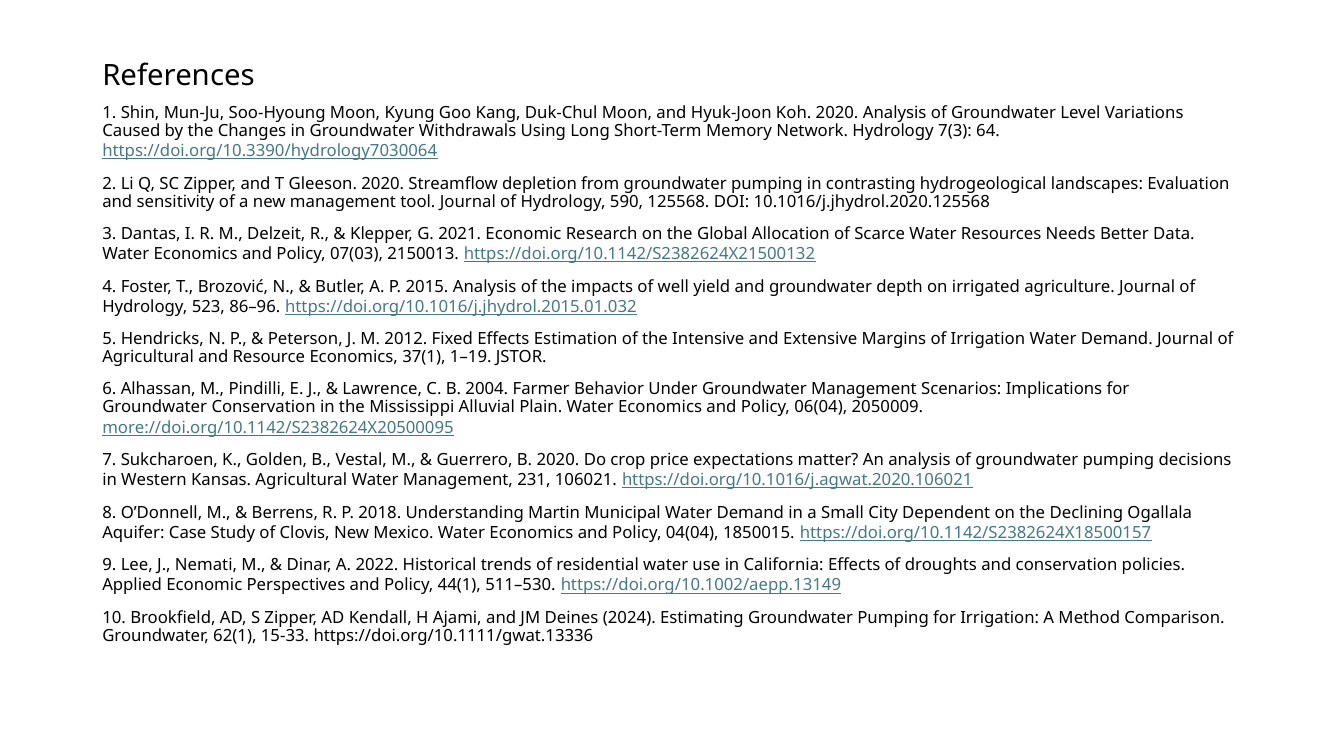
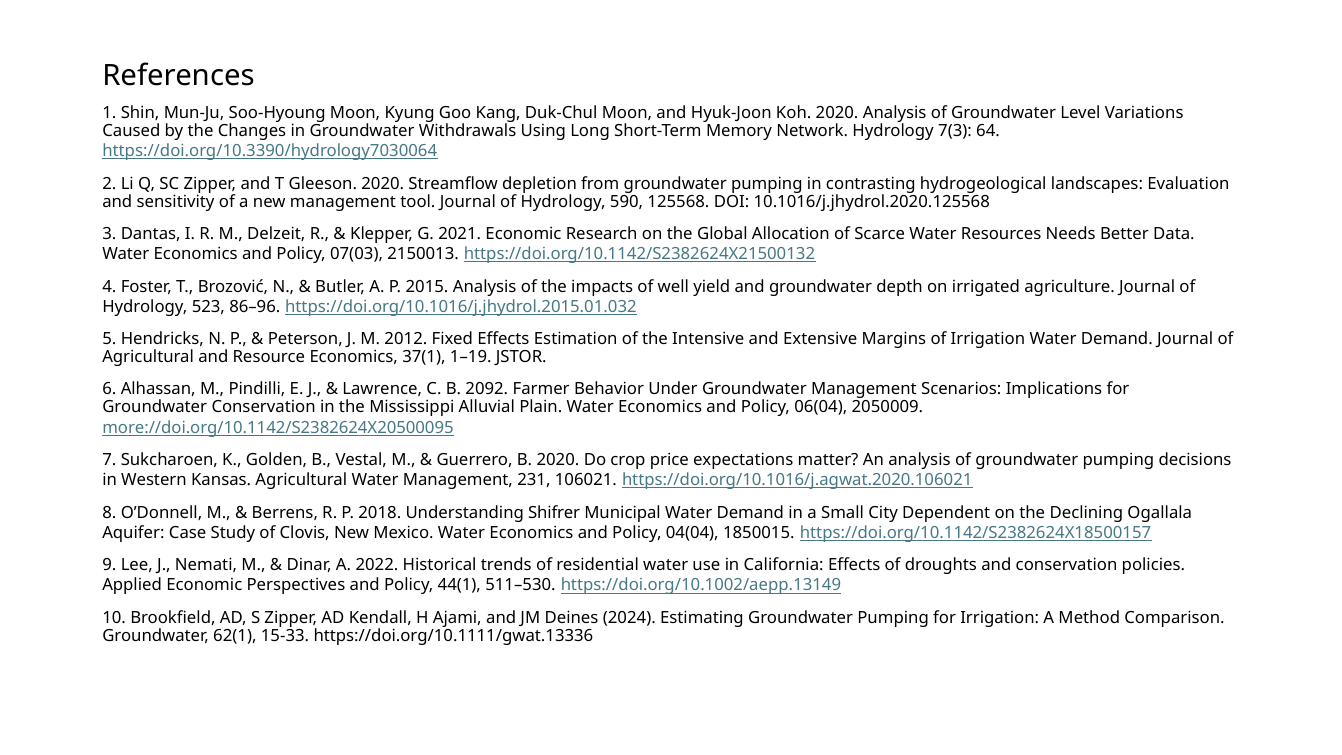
2004: 2004 -> 2092 (487, 389)
Martin: Martin -> Shifrer (554, 513)
